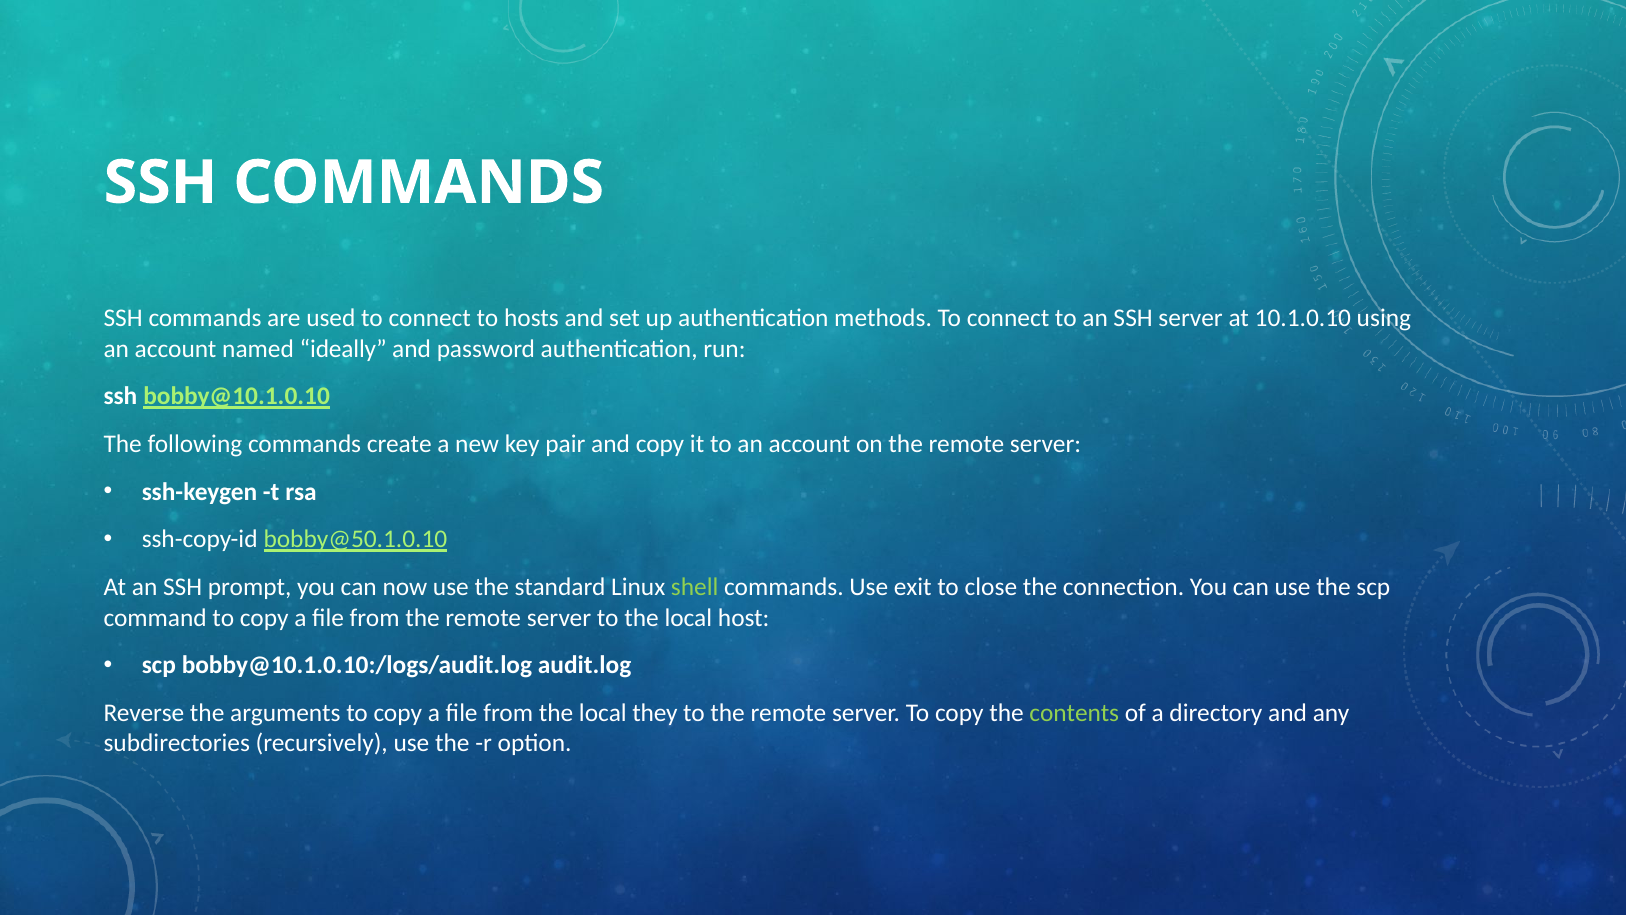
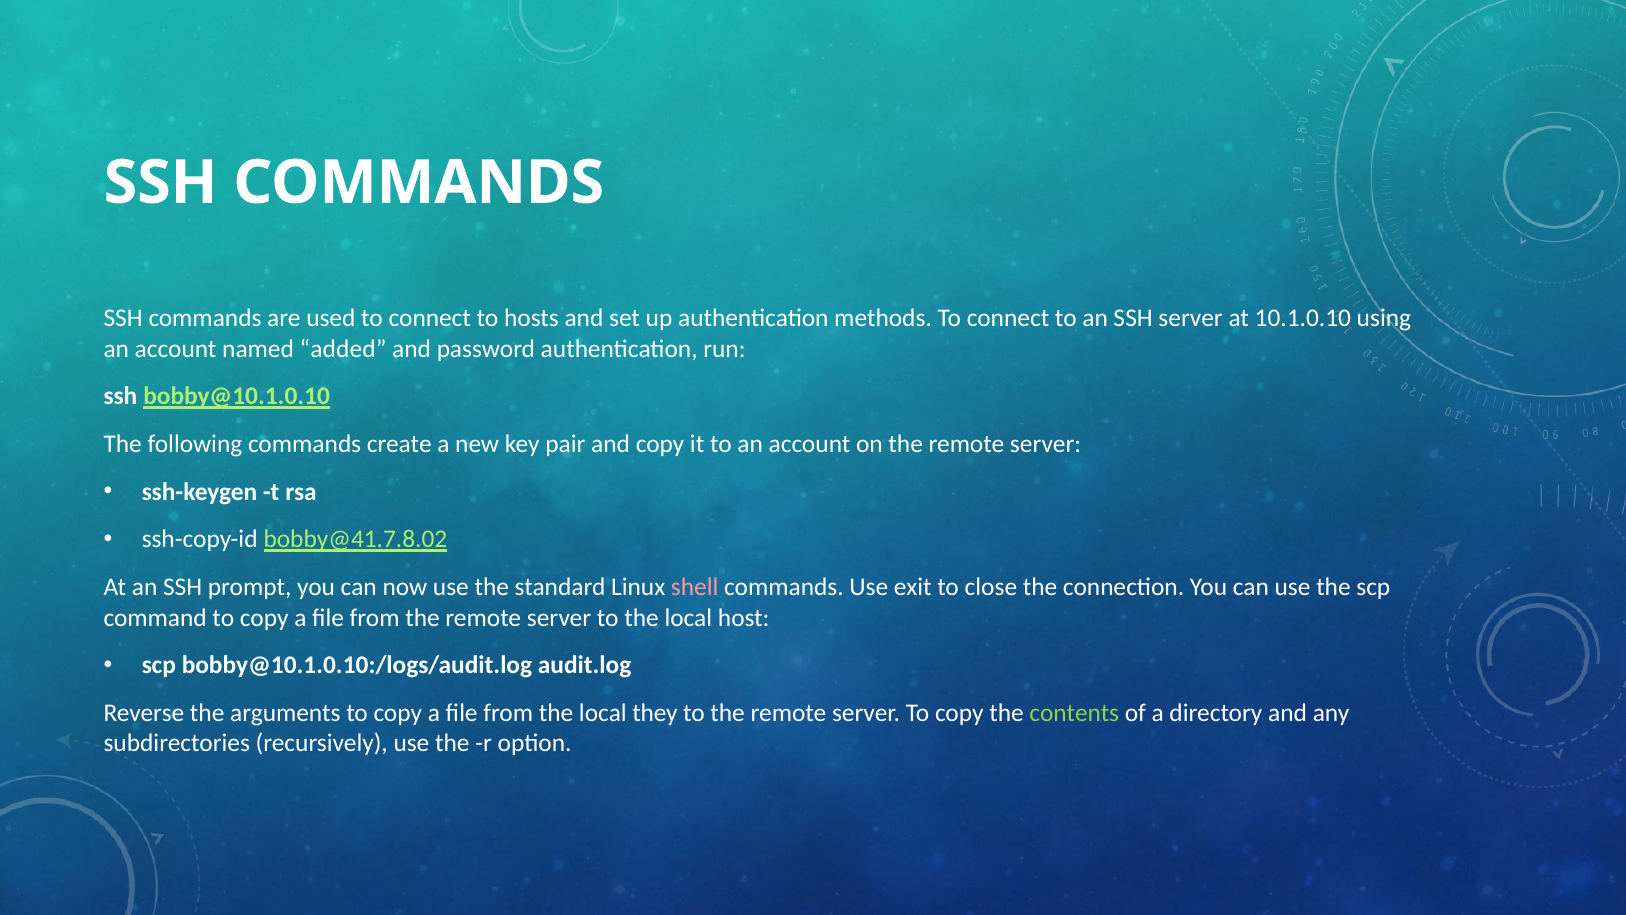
ideally: ideally -> added (343, 349)
bobby@50.1.0.10: bobby@50.1.0.10 -> bobby@41.7.8.02 (355, 539)
shell colour: light green -> pink (695, 587)
